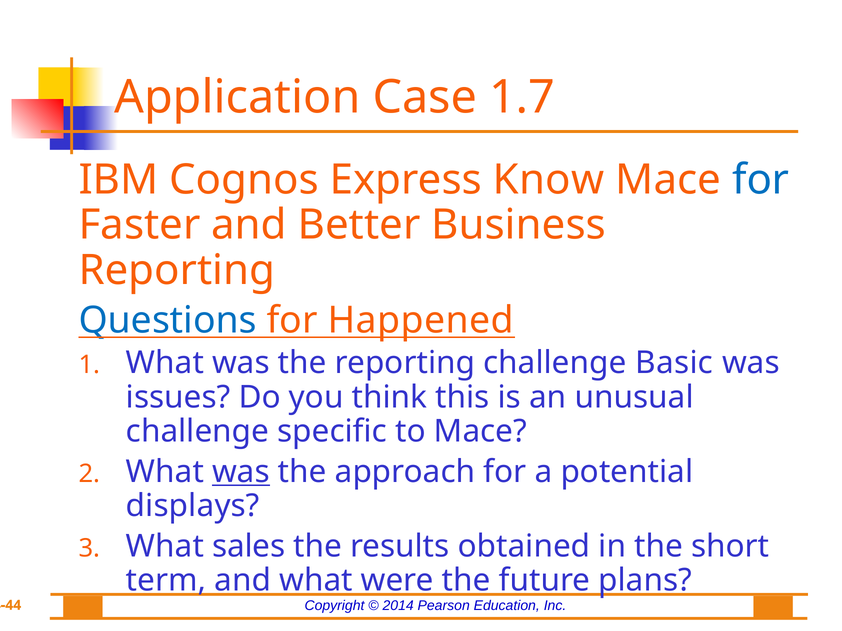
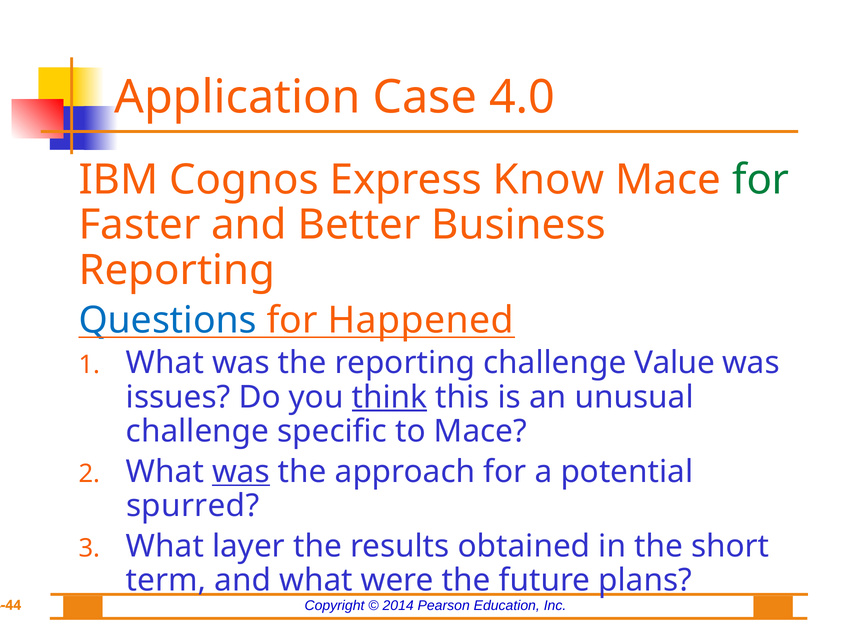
1.7: 1.7 -> 4.0 (522, 97)
for colour: blue -> green (761, 180)
Basic: Basic -> Value (674, 363)
think underline: none -> present (390, 397)
displays: displays -> spurred (193, 506)
sales: sales -> layer (249, 547)
